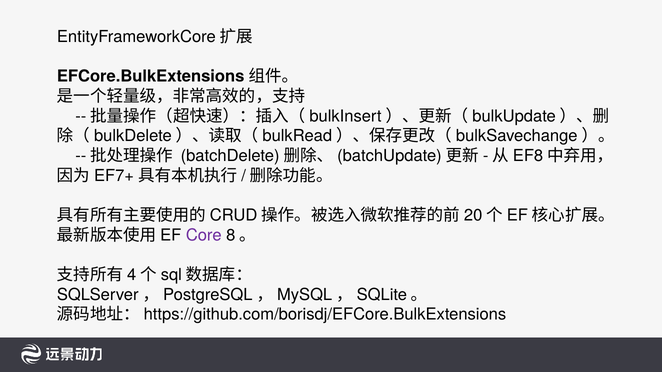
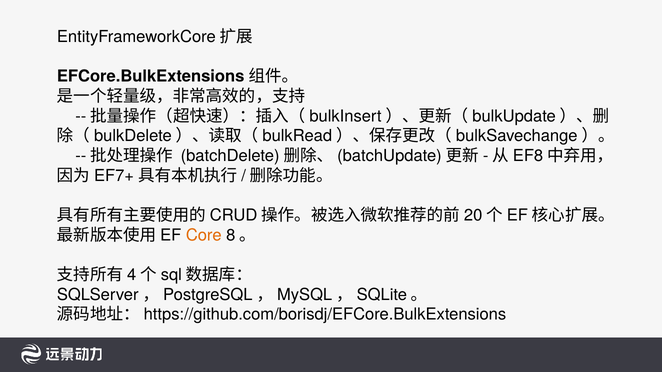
Core colour: purple -> orange (204, 235)
